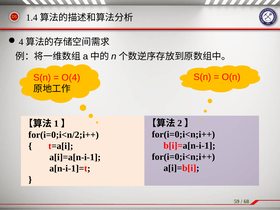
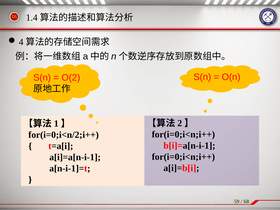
O(4: O(4 -> O(2 (71, 78)
